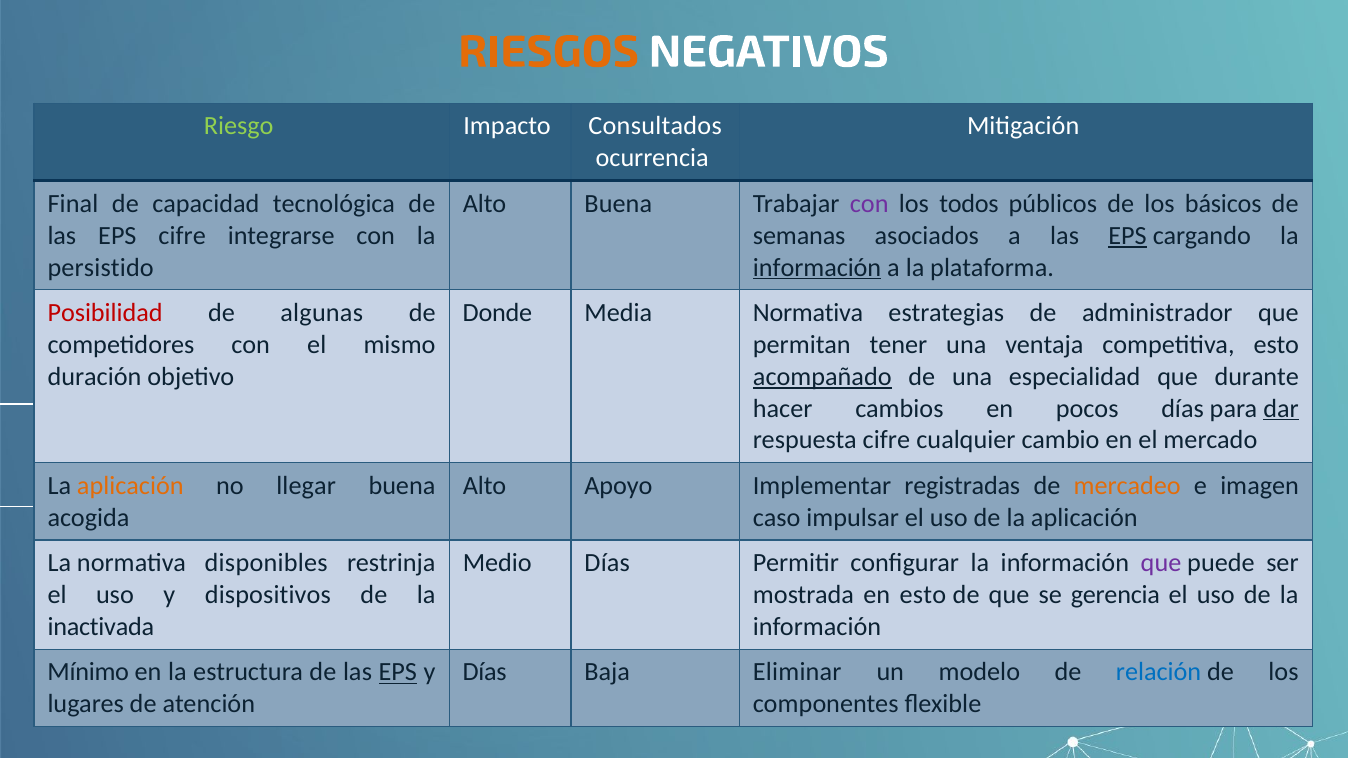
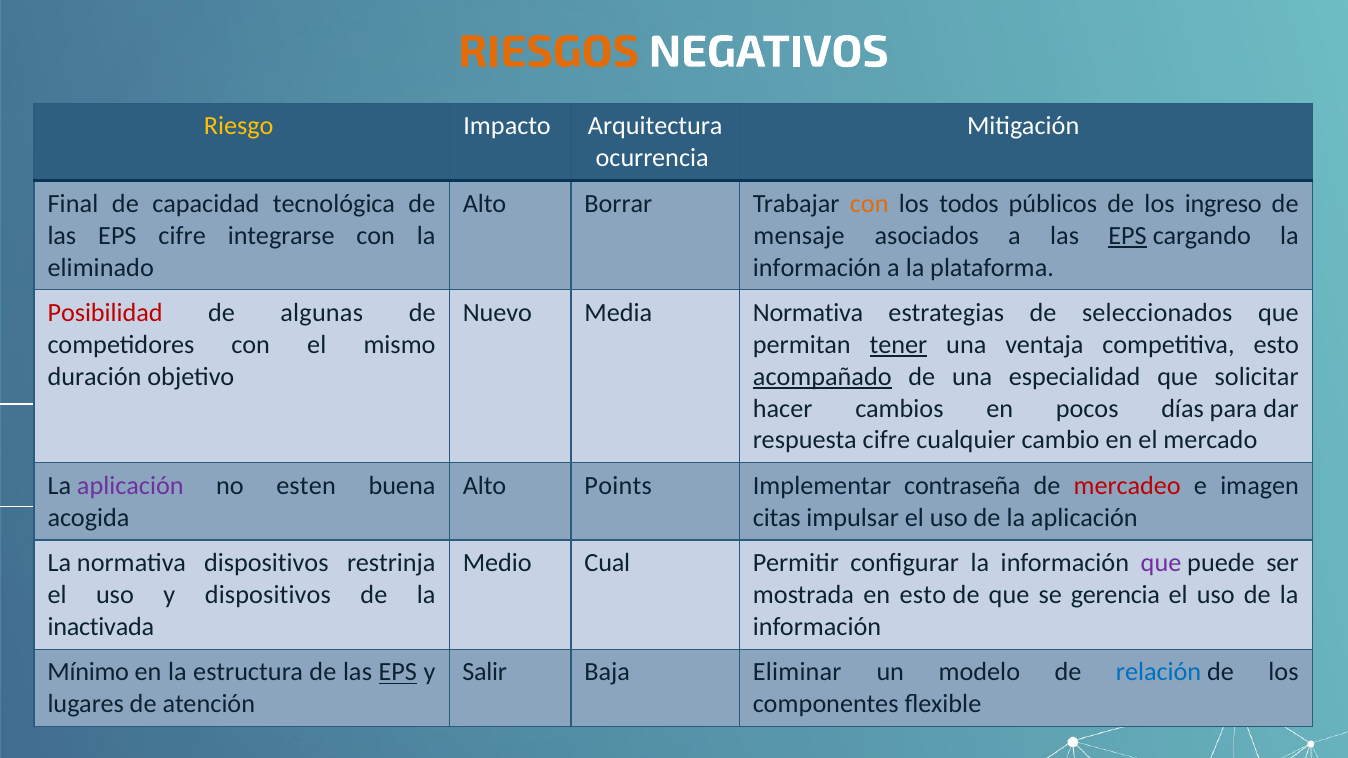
Riesgo colour: light green -> yellow (239, 126)
Consultados: Consultados -> Arquitectura (655, 126)
Alto Buena: Buena -> Borrar (618, 204)
con colour: purple -> orange (869, 204)
básicos: básicos -> ingreso (1223, 204)
semanas: semanas -> mensaje (799, 236)
persistido: persistido -> eliminado (101, 267)
información underline: present -> none (817, 267)
Donde: Donde -> Nuevo (497, 313)
administrador: administrador -> seleccionados (1157, 313)
tener underline: none -> present (898, 345)
durante: durante -> solicitar (1257, 377)
dar underline: present -> none (1281, 409)
aplicación colour: orange -> purple (130, 486)
llegar: llegar -> esten (306, 486)
Apoyo: Apoyo -> Points (618, 486)
registradas: registradas -> contraseña (962, 486)
mercadeo colour: orange -> red (1127, 486)
caso: caso -> citas (777, 518)
normativa disponibles: disponibles -> dispositivos (266, 563)
Medio Días: Días -> Cual (607, 563)
Días: Días -> Salir (485, 672)
